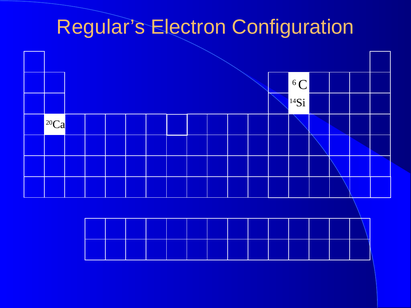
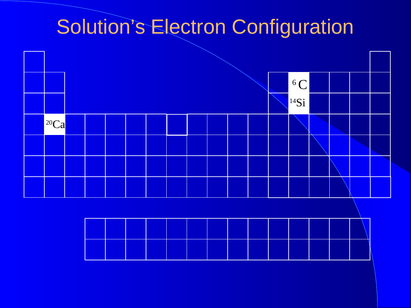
Regular’s: Regular’s -> Solution’s (101, 27)
